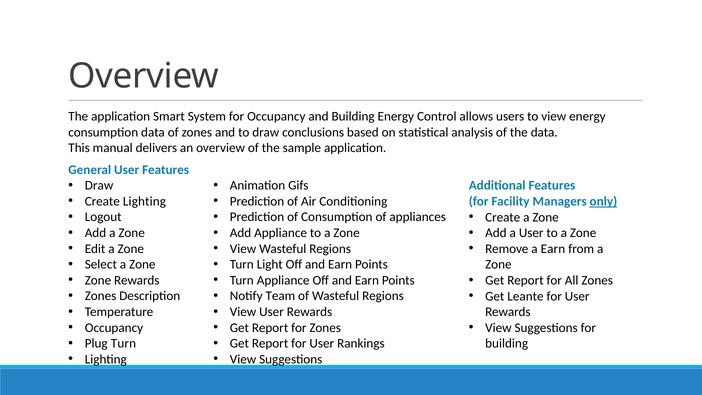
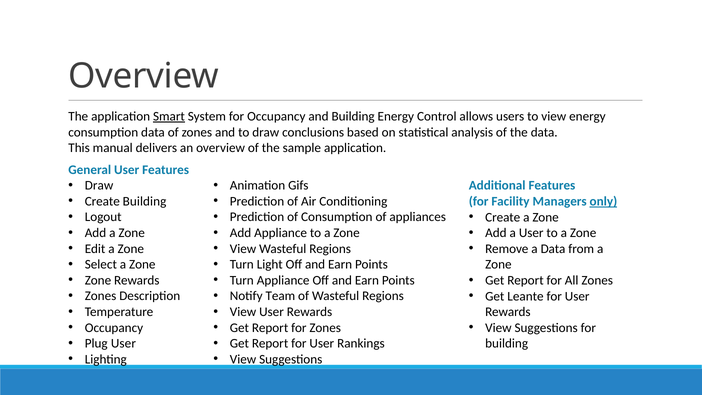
Smart underline: none -> present (169, 116)
Create Lighting: Lighting -> Building (145, 201)
a Earn: Earn -> Data (553, 249)
Plug Turn: Turn -> User (123, 343)
